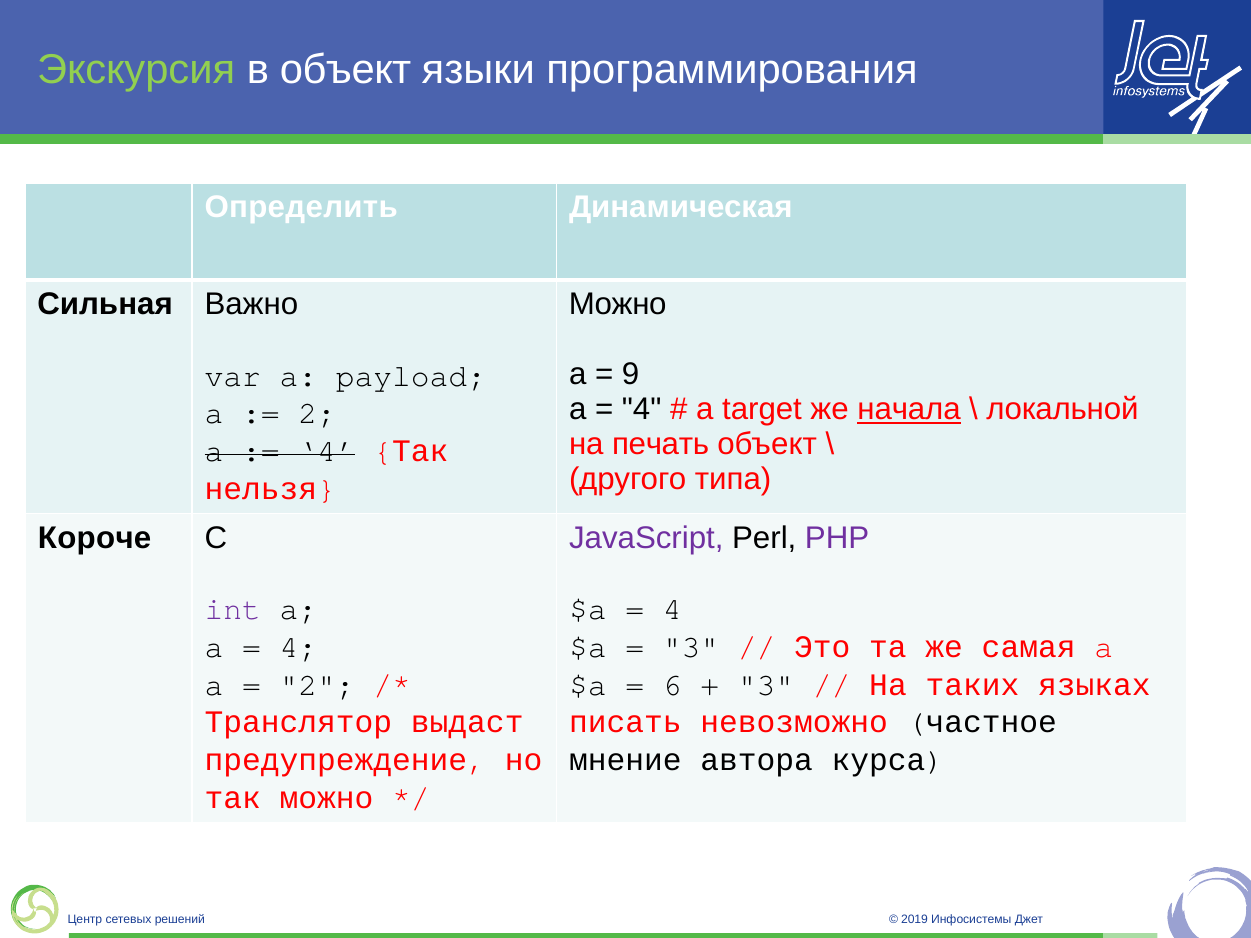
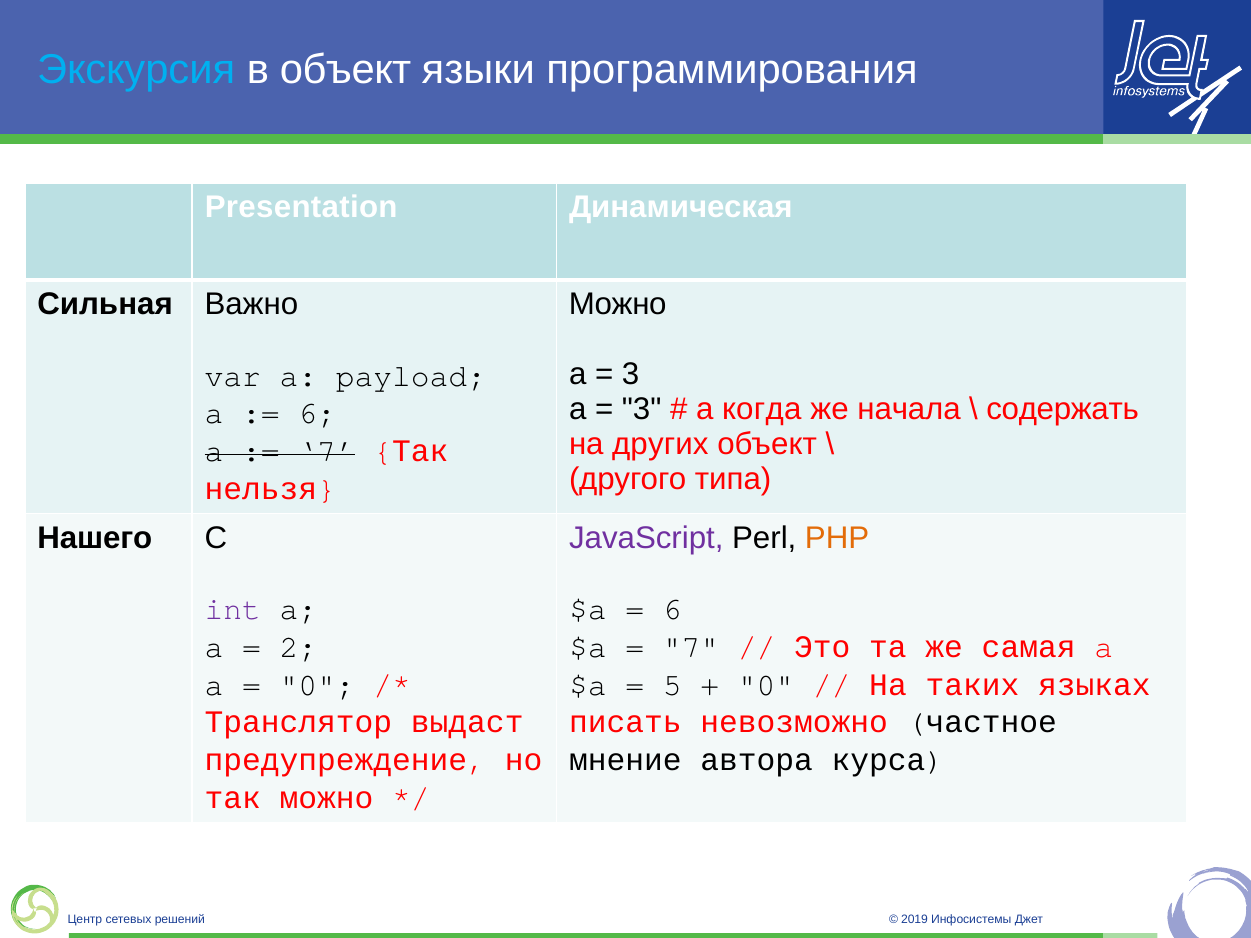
Экскурсия colour: light green -> light blue (136, 70)
Определить: Определить -> Presentation (301, 208)
9: 9 -> 3 (631, 375)
4: 4 -> 3 (642, 410)
target: target -> когда (762, 410)
начала underline: present -> none (909, 410)
локальной: локальной -> содержать (1063, 410)
2: 2 -> 6 (317, 414)
печать: печать -> других (660, 445)
4: 4 -> 7 (327, 451)
Короче: Короче -> Нашего (95, 538)
PHP colour: purple -> orange (837, 538)
4: 4 -> 6 (672, 610)
4: 4 -> 2 (298, 647)
3: 3 -> 7 (691, 647)
2: 2 -> 0 (317, 685)
6: 6 -> 5 (672, 685)
3: 3 -> 0 (766, 685)
